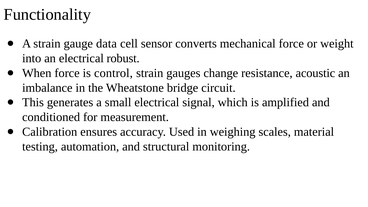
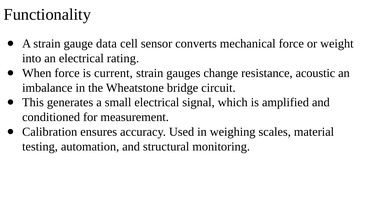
robust: robust -> rating (123, 58)
control: control -> current (113, 73)
